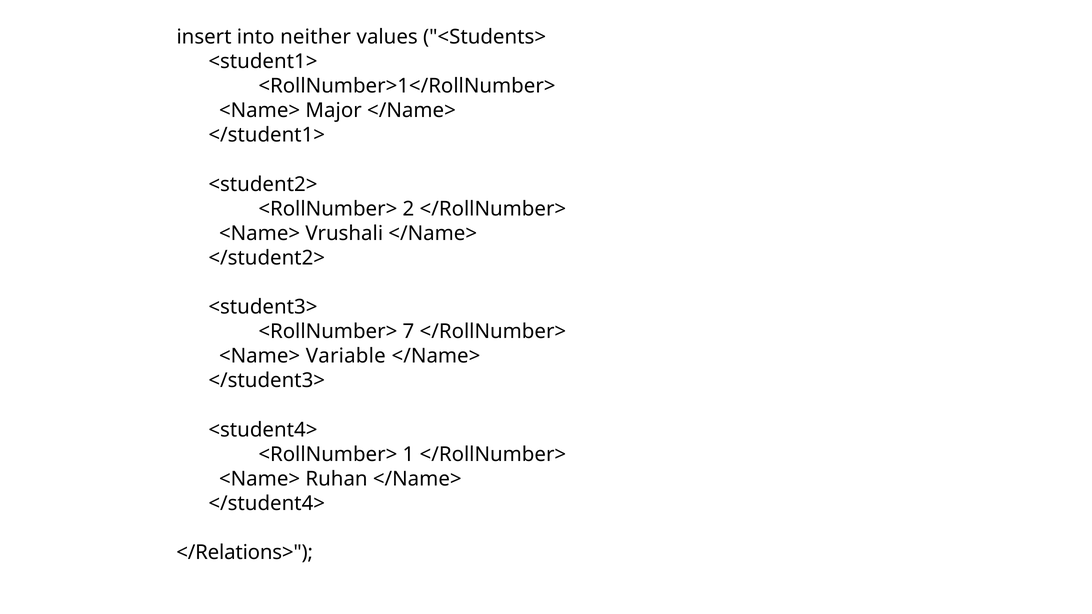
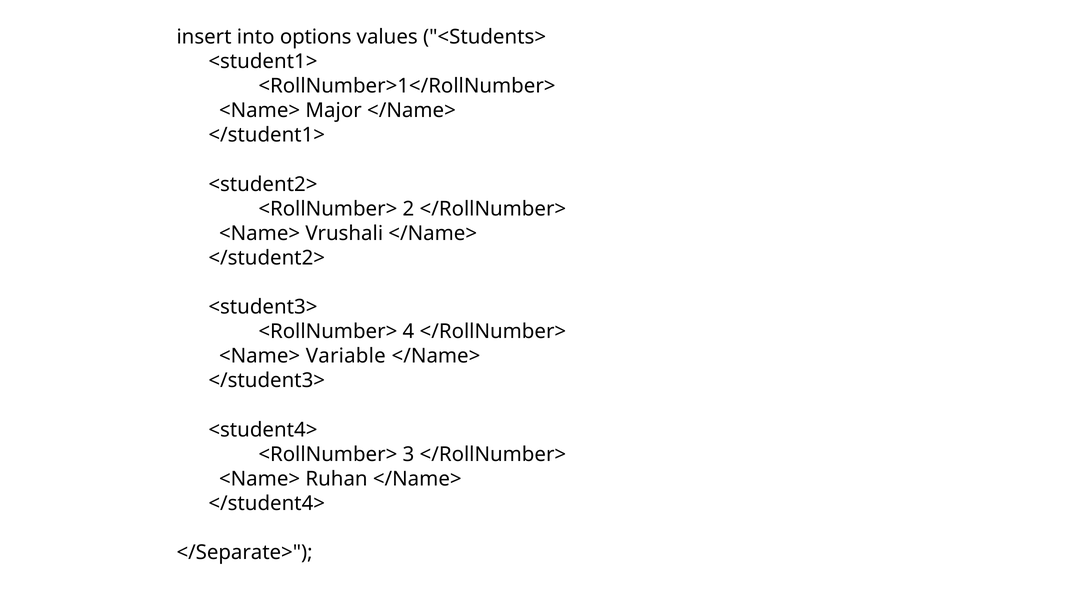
neither: neither -> options (316, 37)
7: 7 -> 4 (408, 332)
1: 1 -> 3 (408, 455)
</Relations>: </Relations> -> </Separate> (245, 553)
